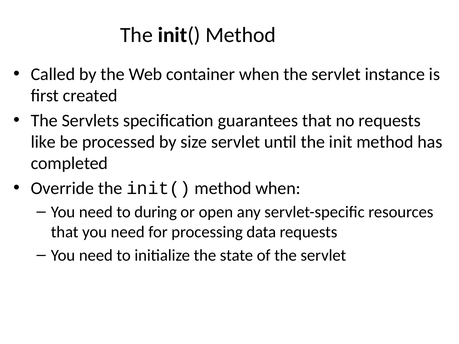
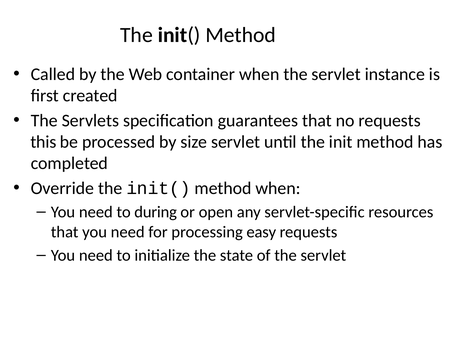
like: like -> this (43, 142)
data: data -> easy (261, 232)
